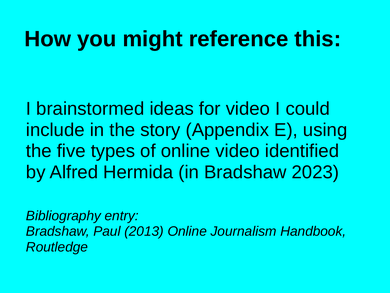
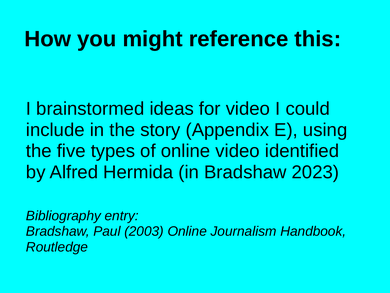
2013: 2013 -> 2003 (144, 231)
